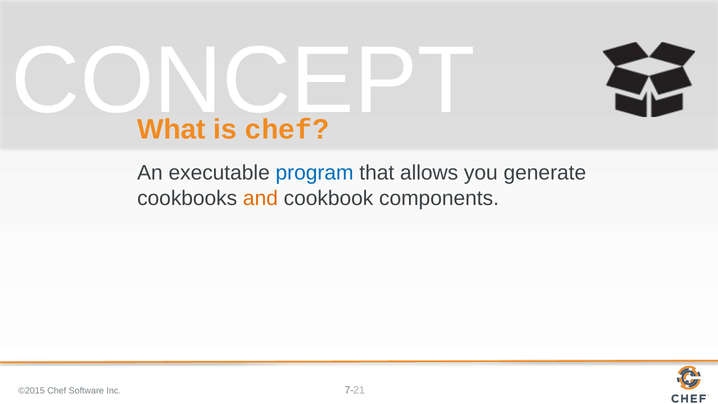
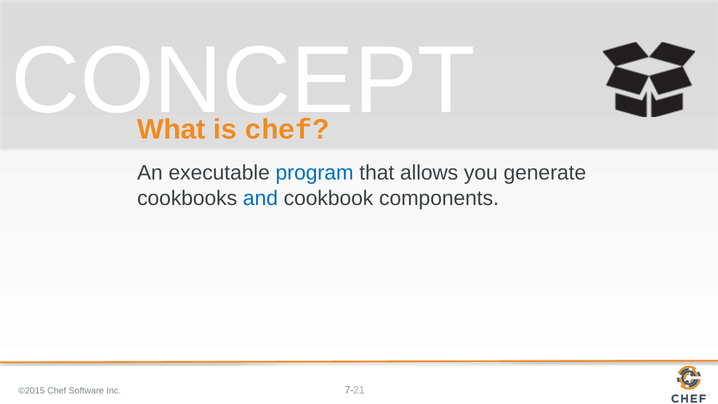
and colour: orange -> blue (260, 198)
